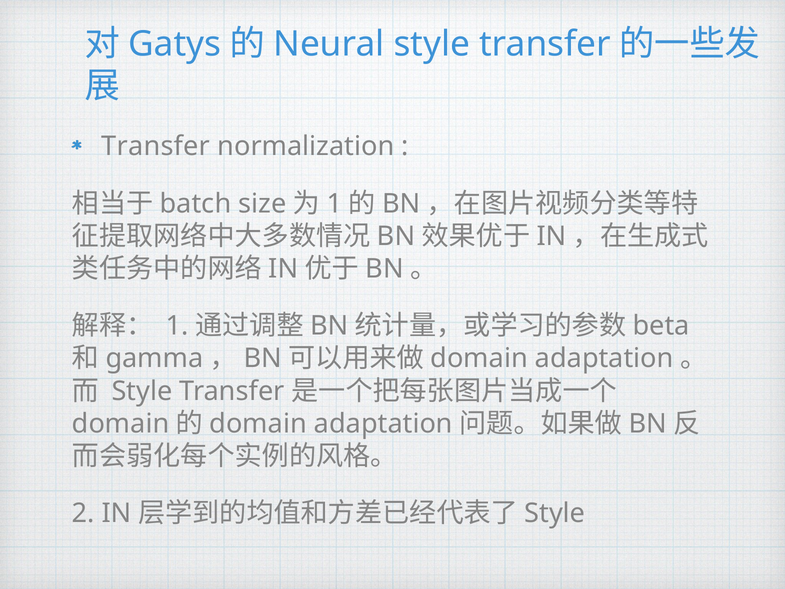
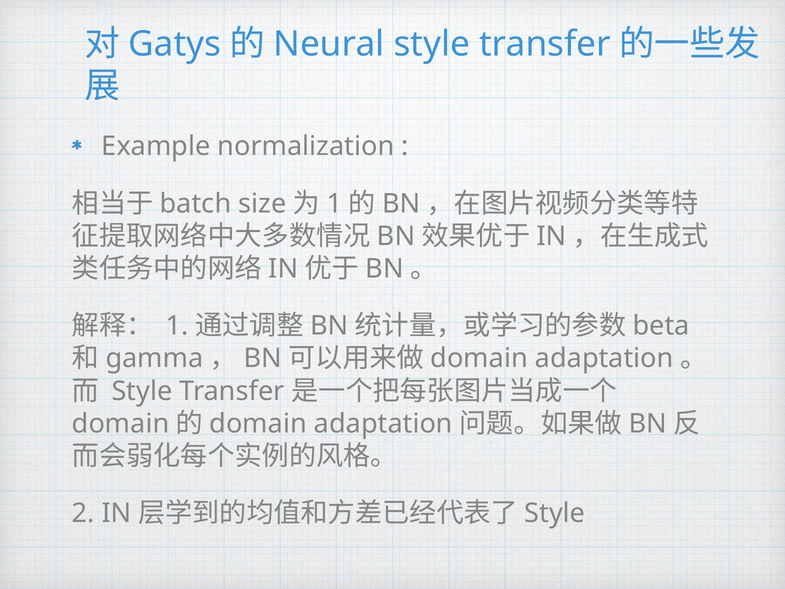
Transfer: Transfer -> Example (156, 146)
